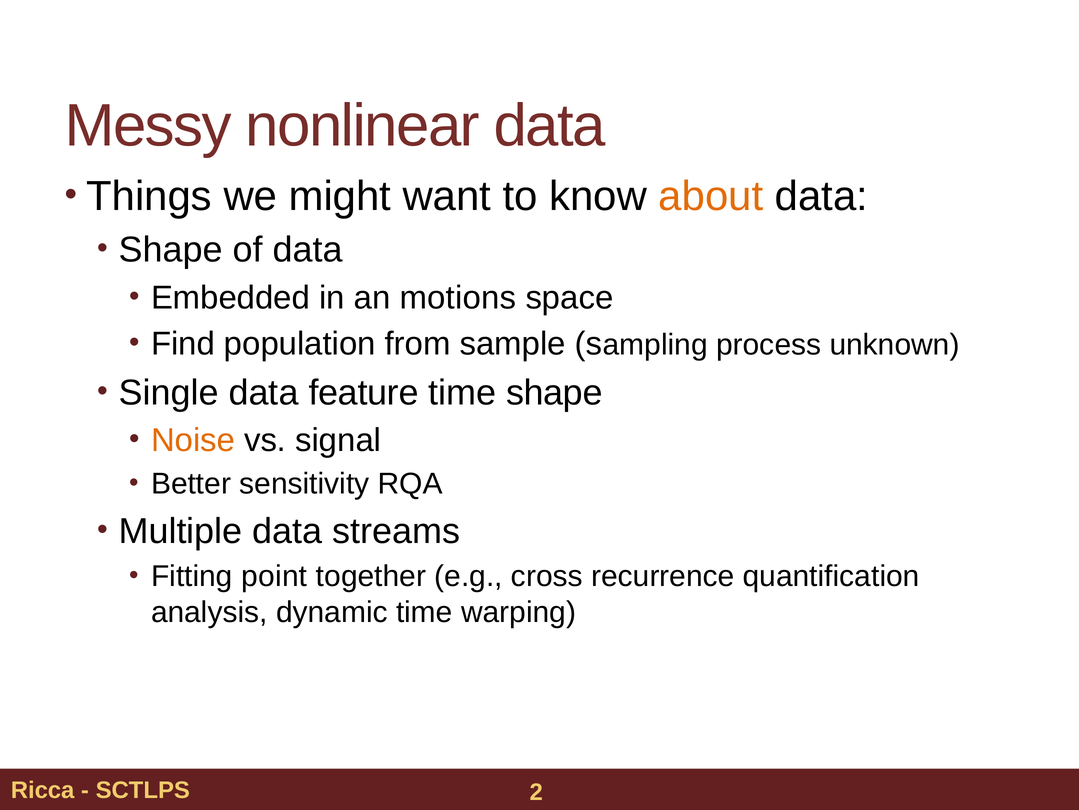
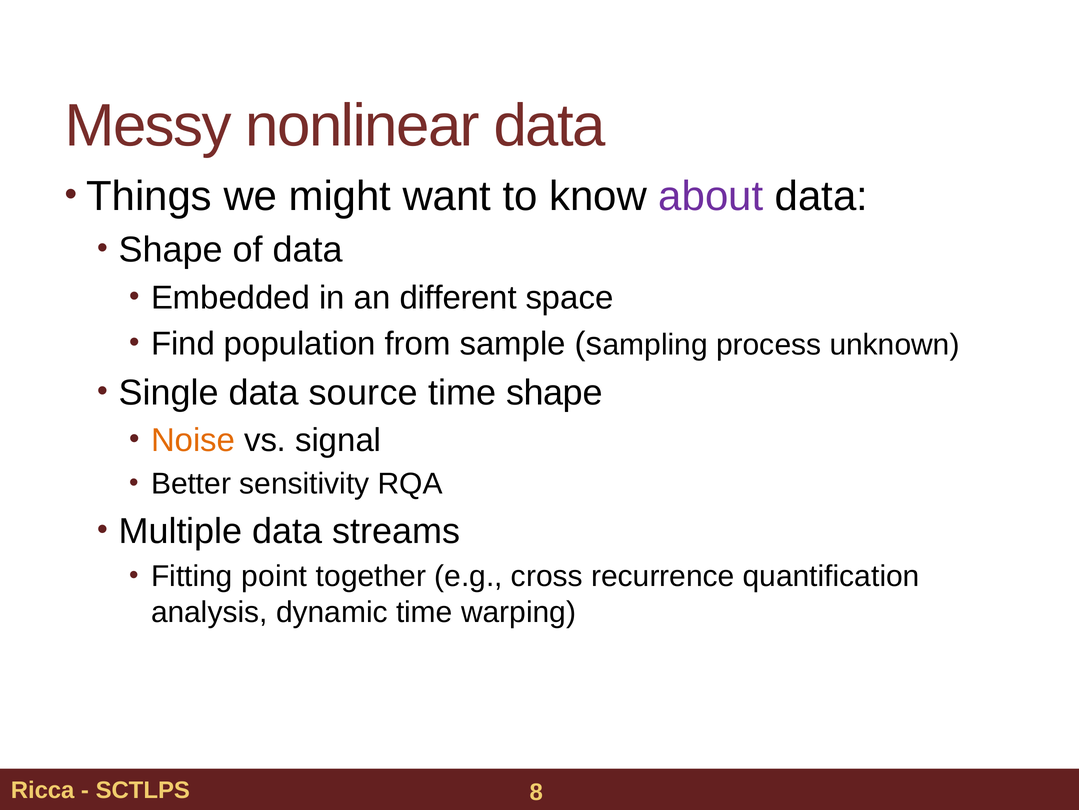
about colour: orange -> purple (711, 196)
motions: motions -> different (458, 297)
feature: feature -> source (363, 392)
2: 2 -> 8 (536, 791)
